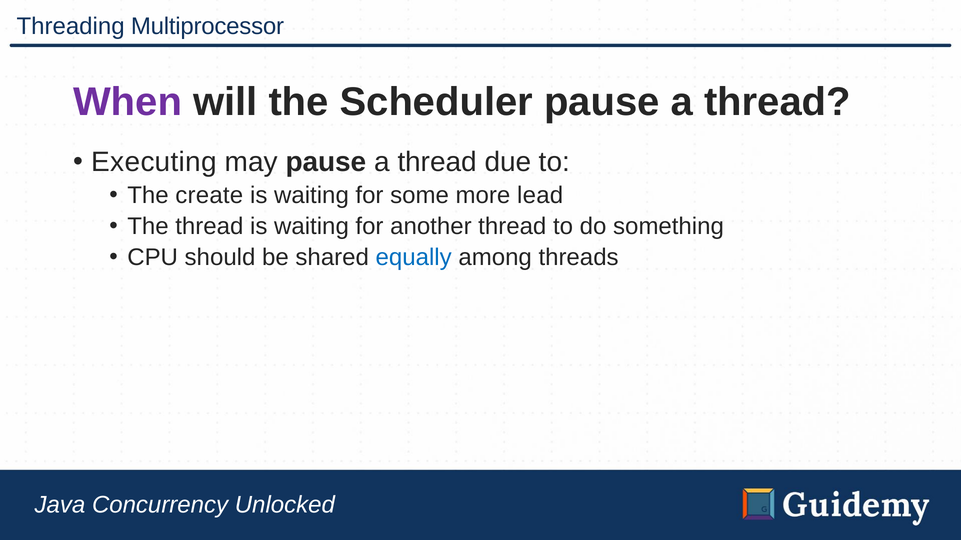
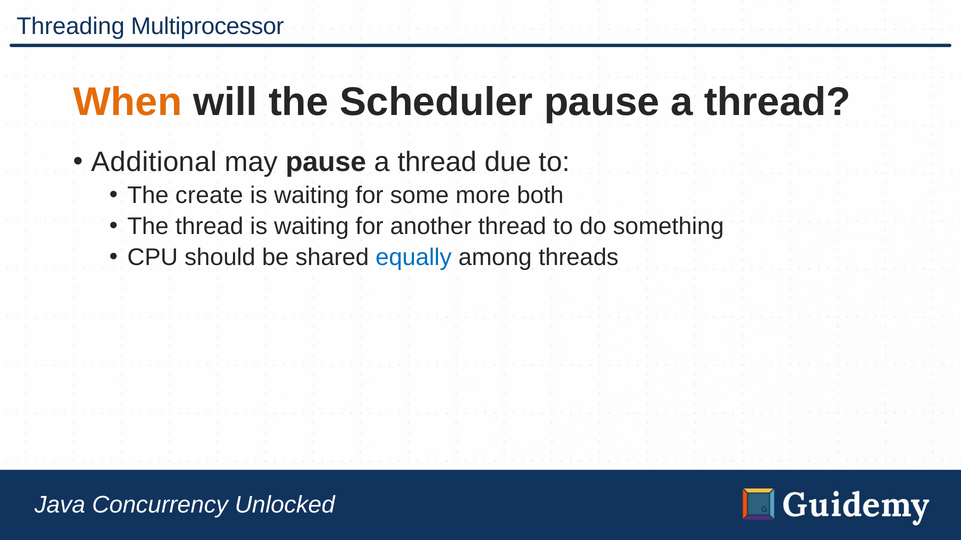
When colour: purple -> orange (128, 102)
Executing: Executing -> Additional (154, 162)
lead: lead -> both (540, 196)
